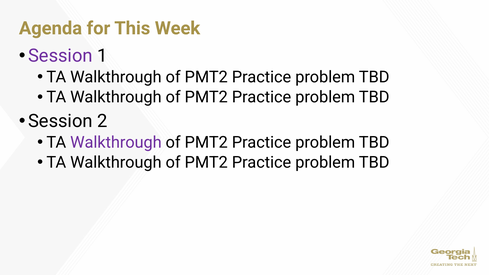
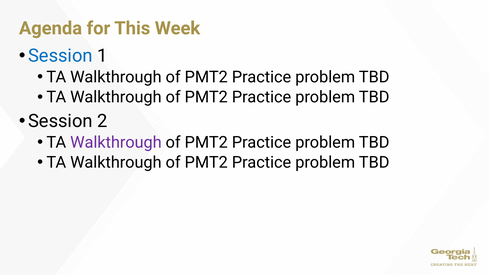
Session colour: purple -> blue (60, 56)
